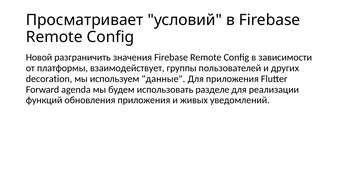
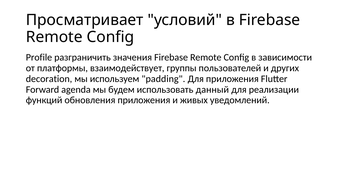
Новой: Новой -> Profile (39, 57)
данные: данные -> padding (163, 79)
разделе: разделе -> данный (212, 89)
